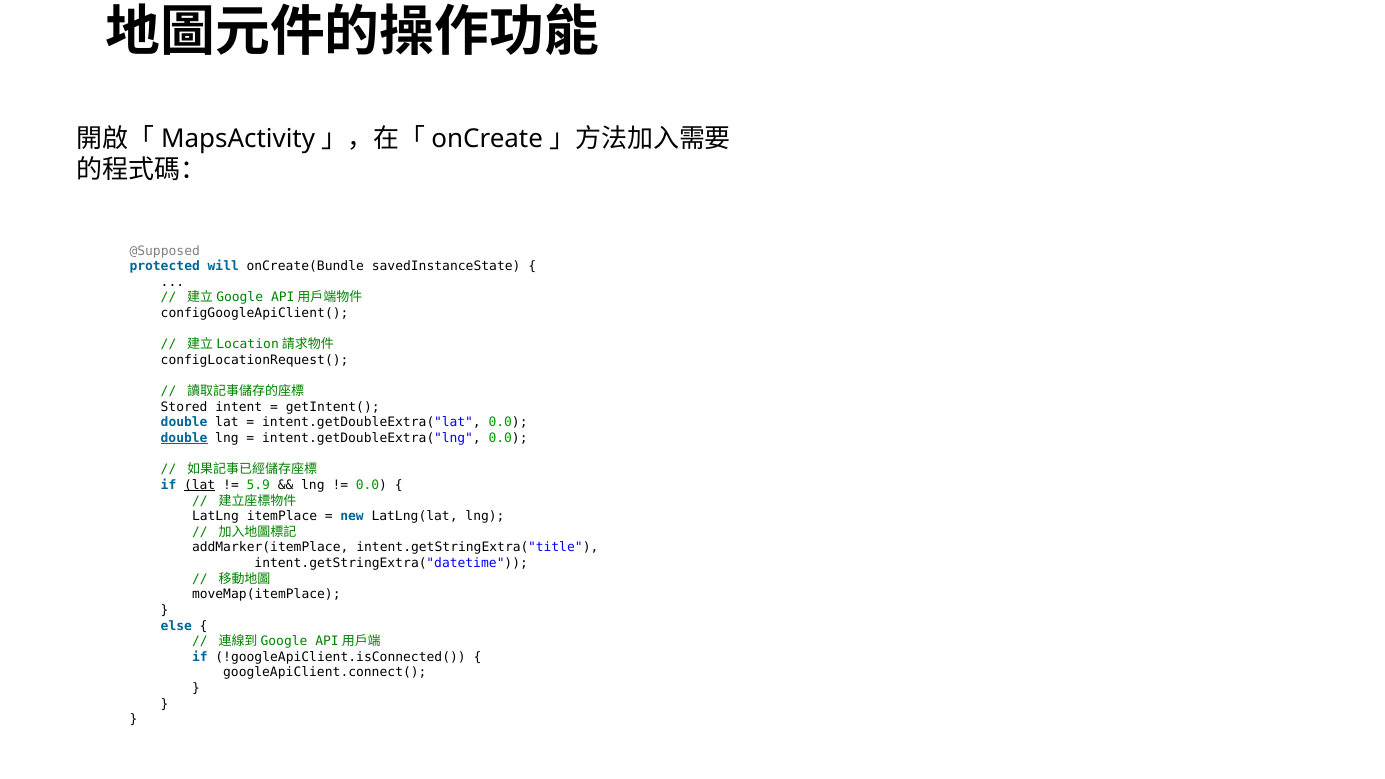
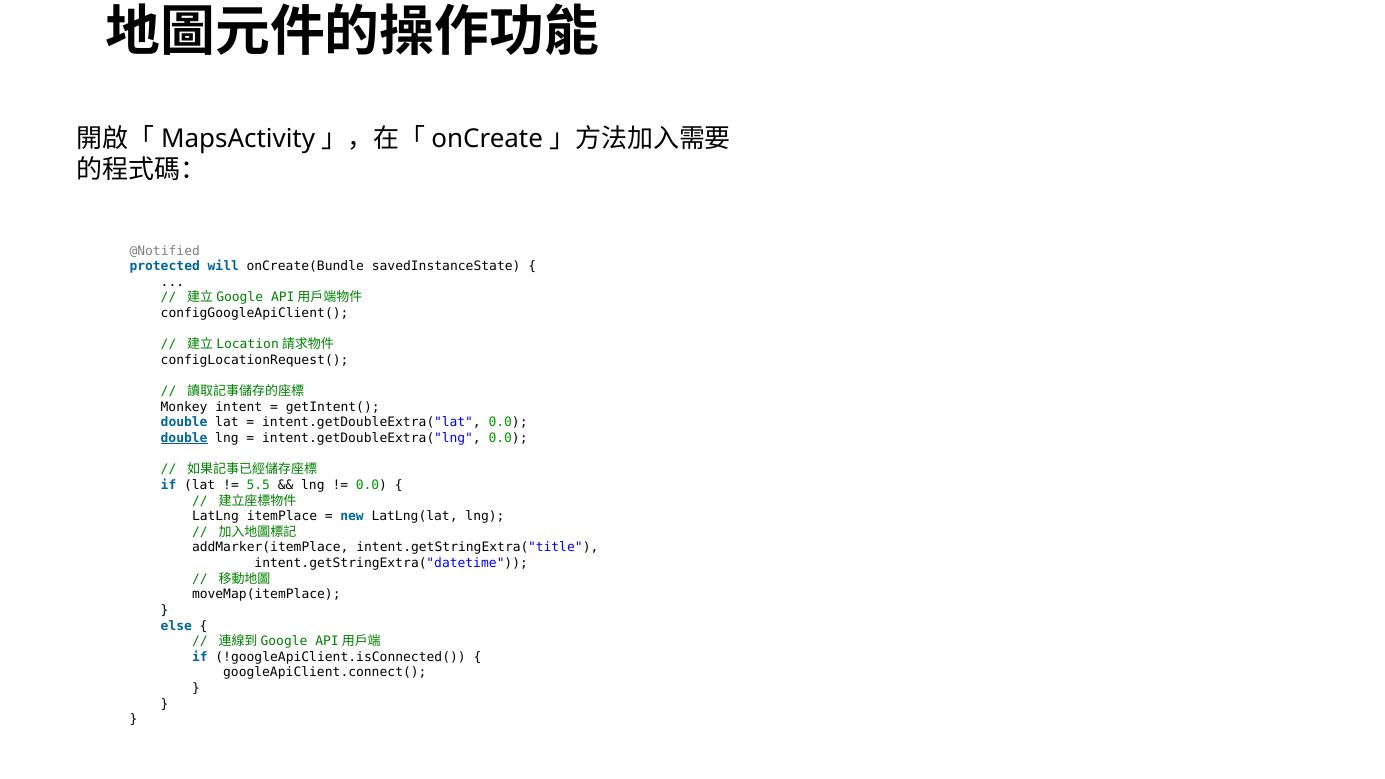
@Supposed: @Supposed -> @Notified (165, 251)
Stored: Stored -> Monkey (184, 407)
lat underline: present -> none (200, 485)
5.9: 5.9 -> 5.5 (258, 485)
